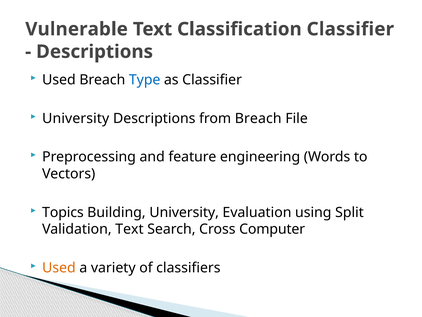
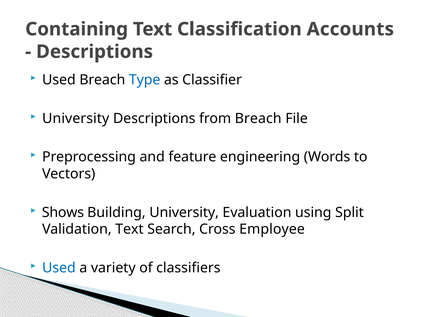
Vulnerable: Vulnerable -> Containing (77, 29)
Classification Classifier: Classifier -> Accounts (350, 29)
Topics: Topics -> Shows (63, 212)
Computer: Computer -> Employee (272, 229)
Used colour: orange -> blue (59, 267)
